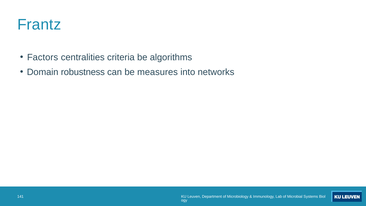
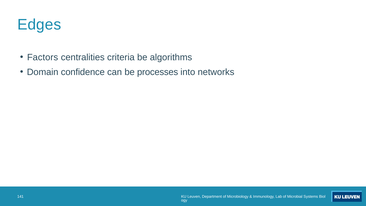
Frantz: Frantz -> Edges (39, 25)
robustness: robustness -> confidence (83, 72)
measures: measures -> processes (158, 72)
